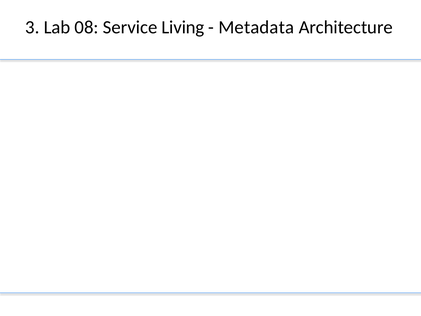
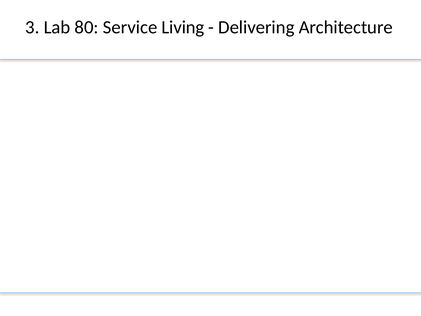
08: 08 -> 80 (87, 27)
Metadata: Metadata -> Delivering (256, 27)
